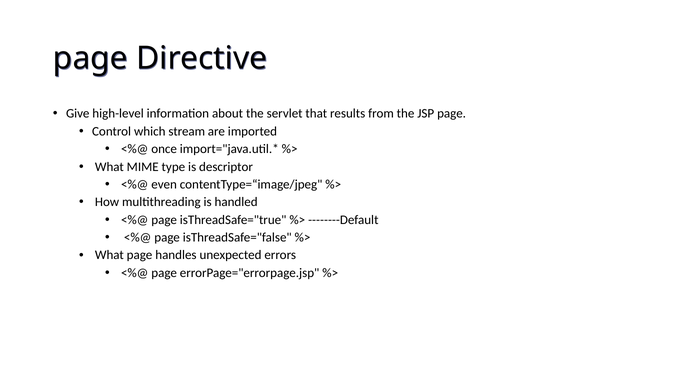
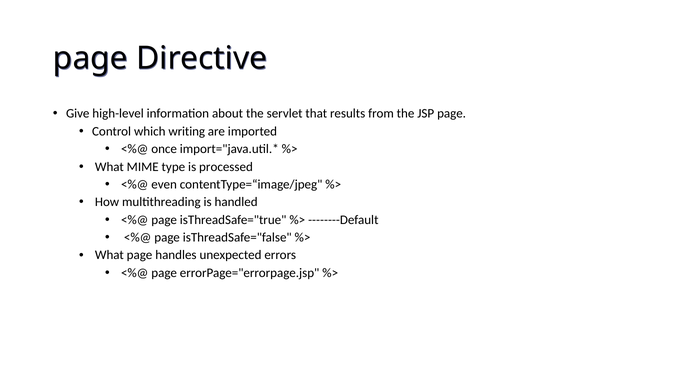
stream: stream -> writing (187, 131)
descriptor: descriptor -> processed (226, 167)
